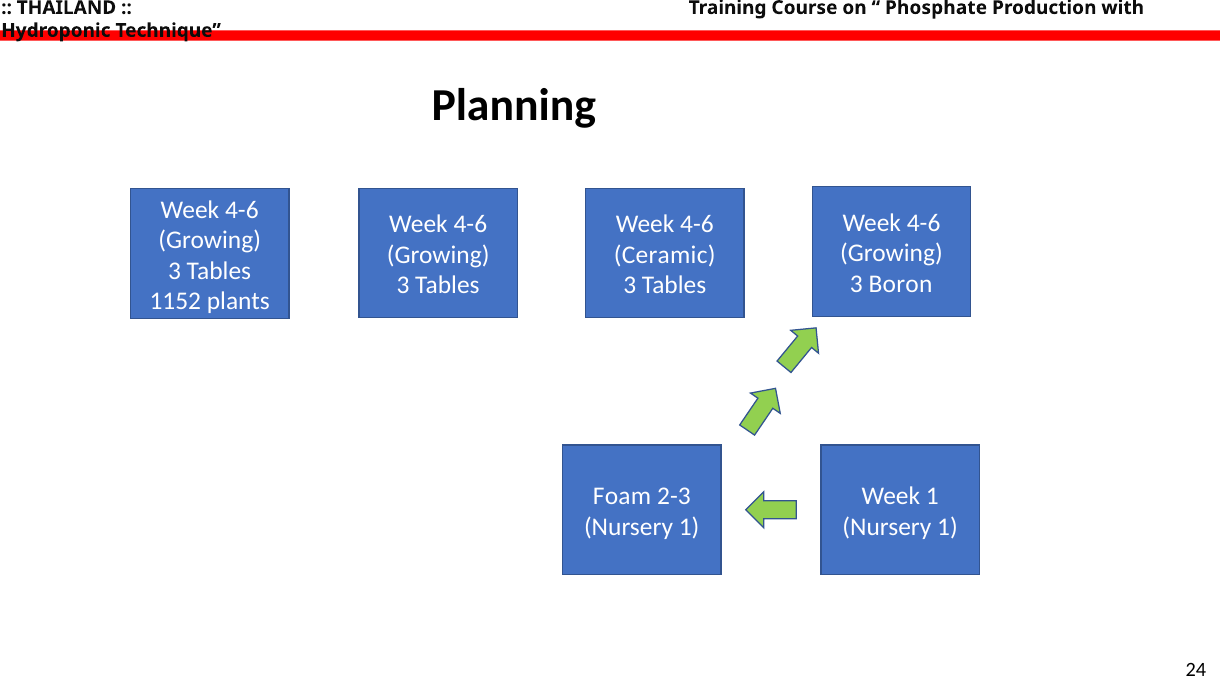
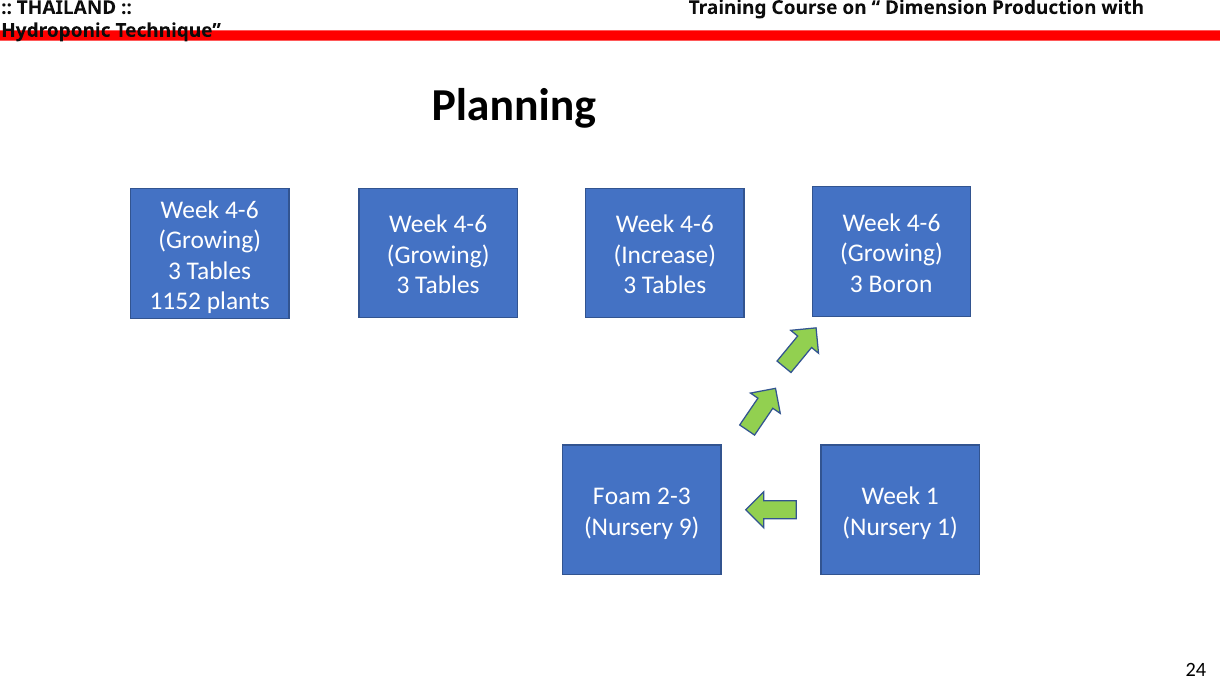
Phosphate: Phosphate -> Dimension (936, 8)
Ceramic: Ceramic -> Increase (665, 255)
1: 1 -> 9 (689, 527)
